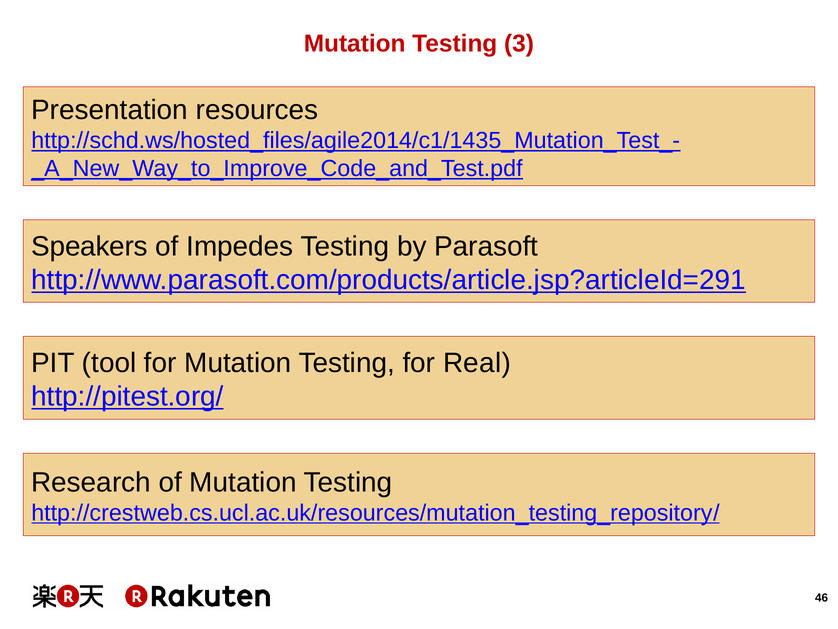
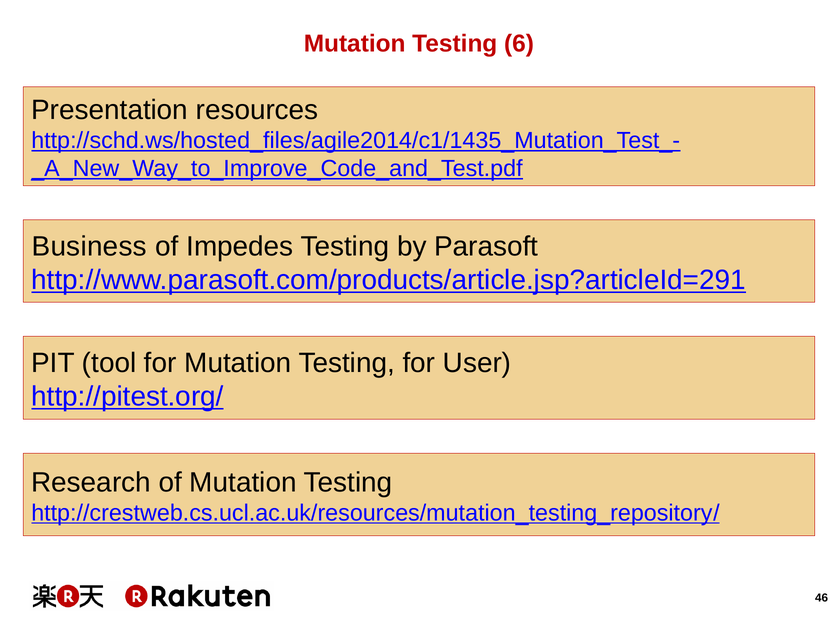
3: 3 -> 6 (519, 44)
Speakers: Speakers -> Business (89, 246)
Real: Real -> User (477, 363)
